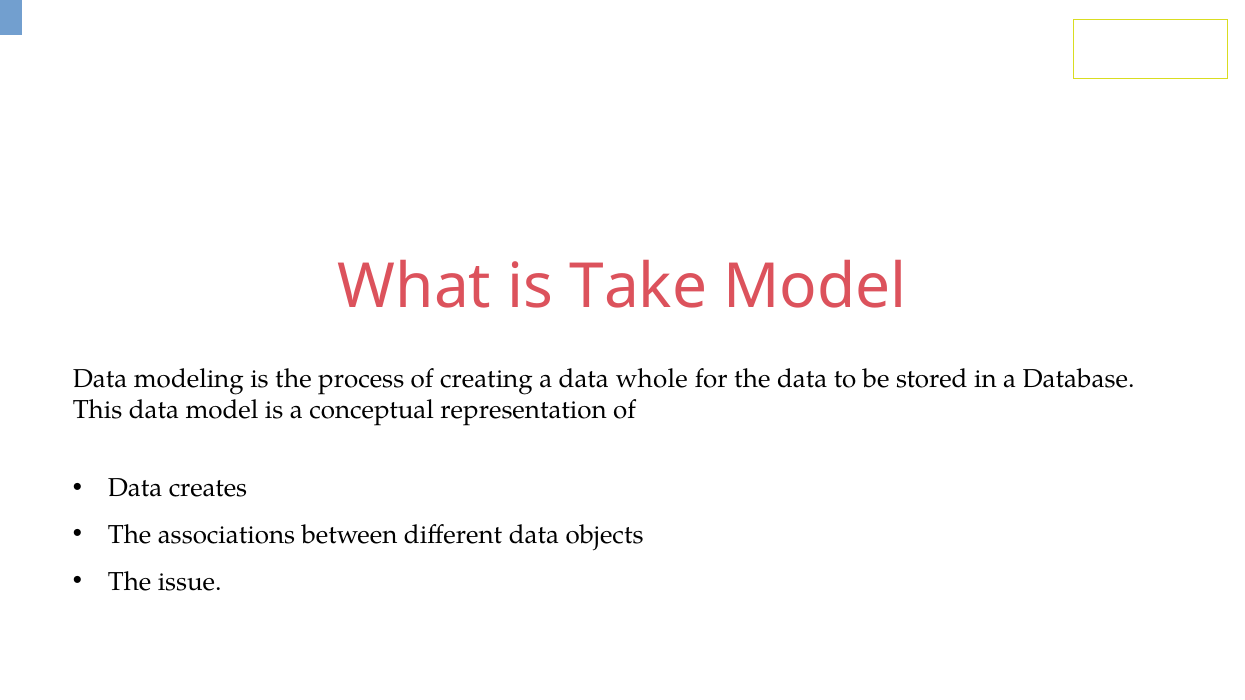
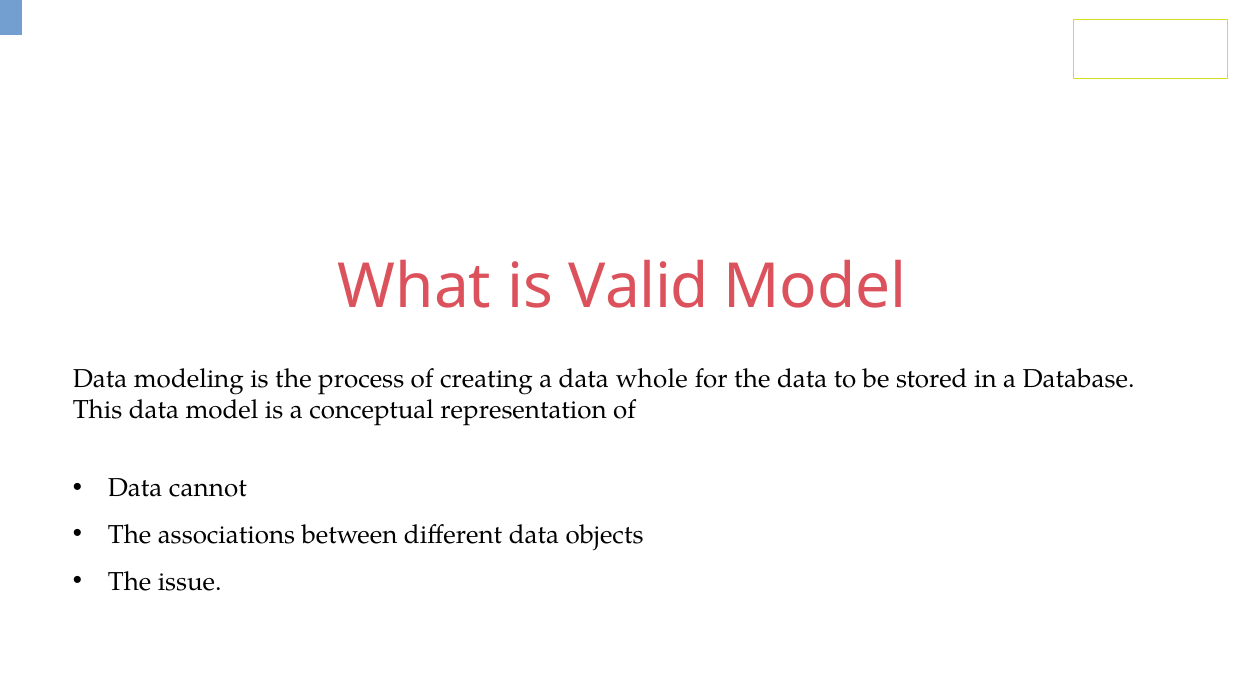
Take: Take -> Valid (639, 287)
creates: creates -> cannot (208, 488)
